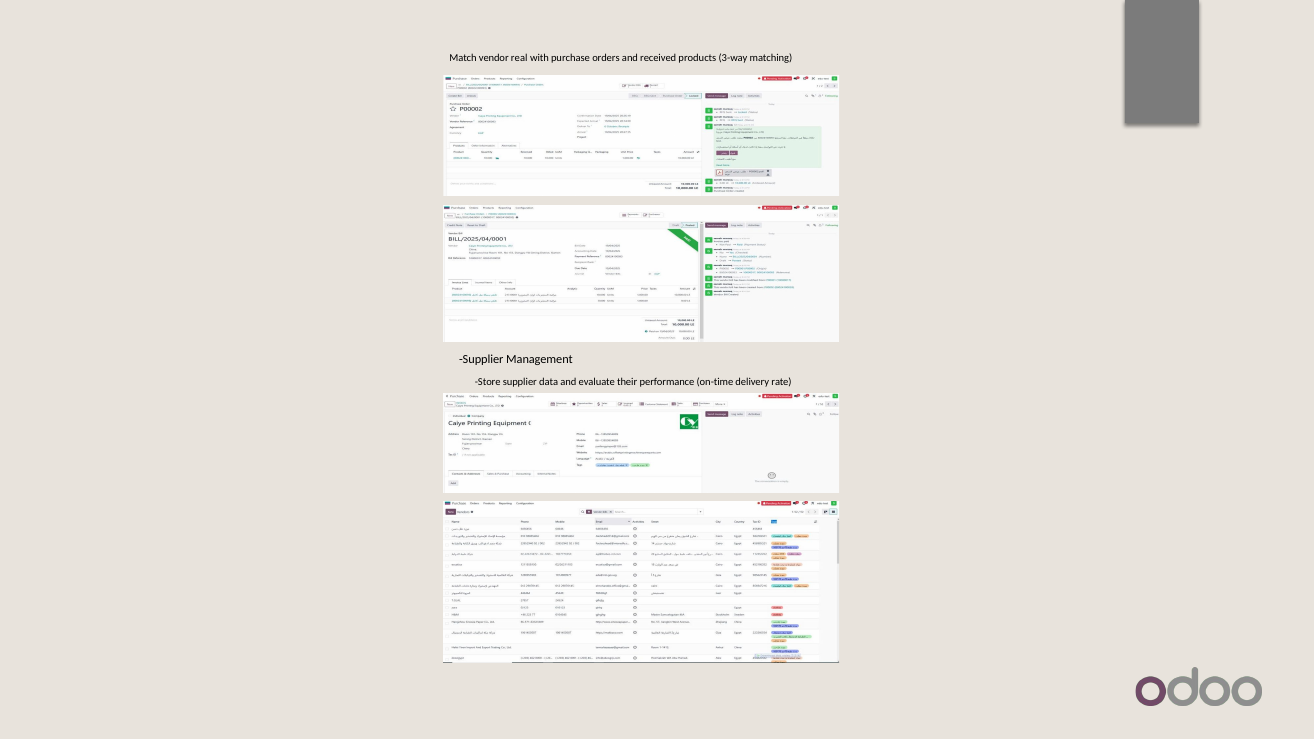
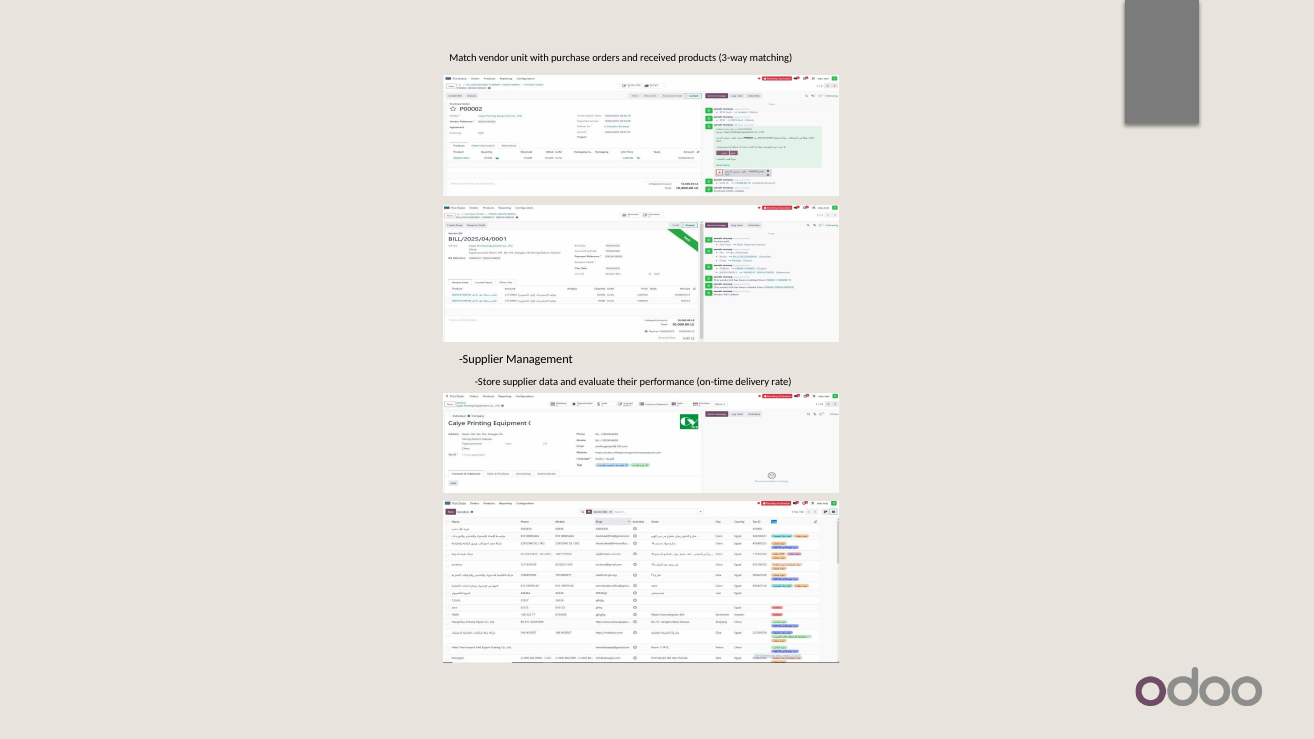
real: real -> unit (519, 58)
